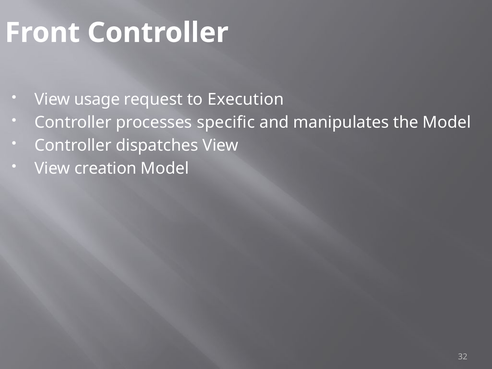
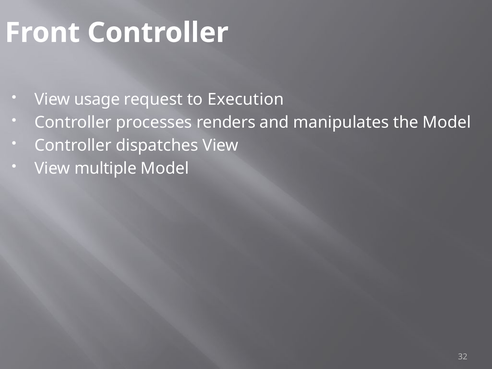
specific: specific -> renders (226, 122)
creation: creation -> multiple (105, 168)
